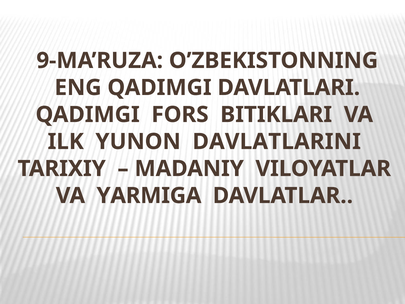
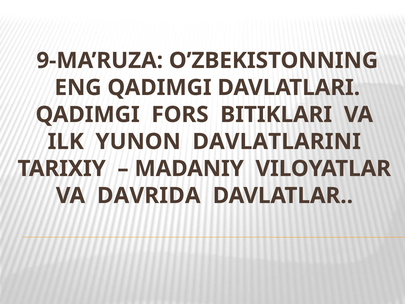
YARMIGA: YARMIGA -> DAVRIDA (149, 195)
